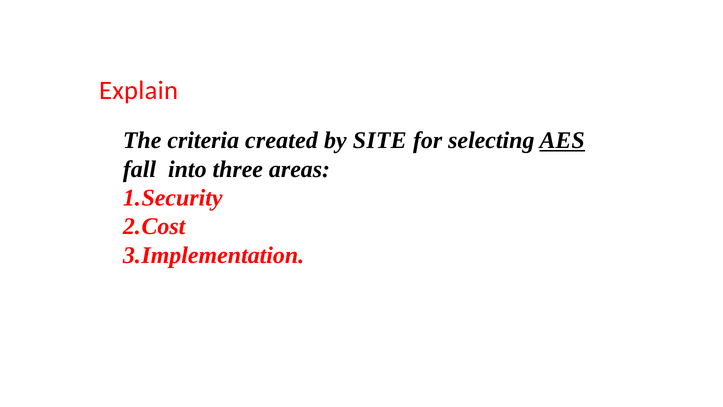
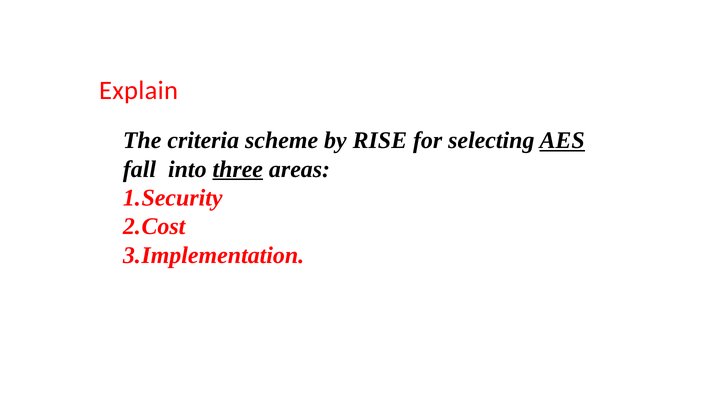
created: created -> scheme (282, 140)
SITE: SITE -> RISE (380, 140)
three underline: none -> present (238, 169)
